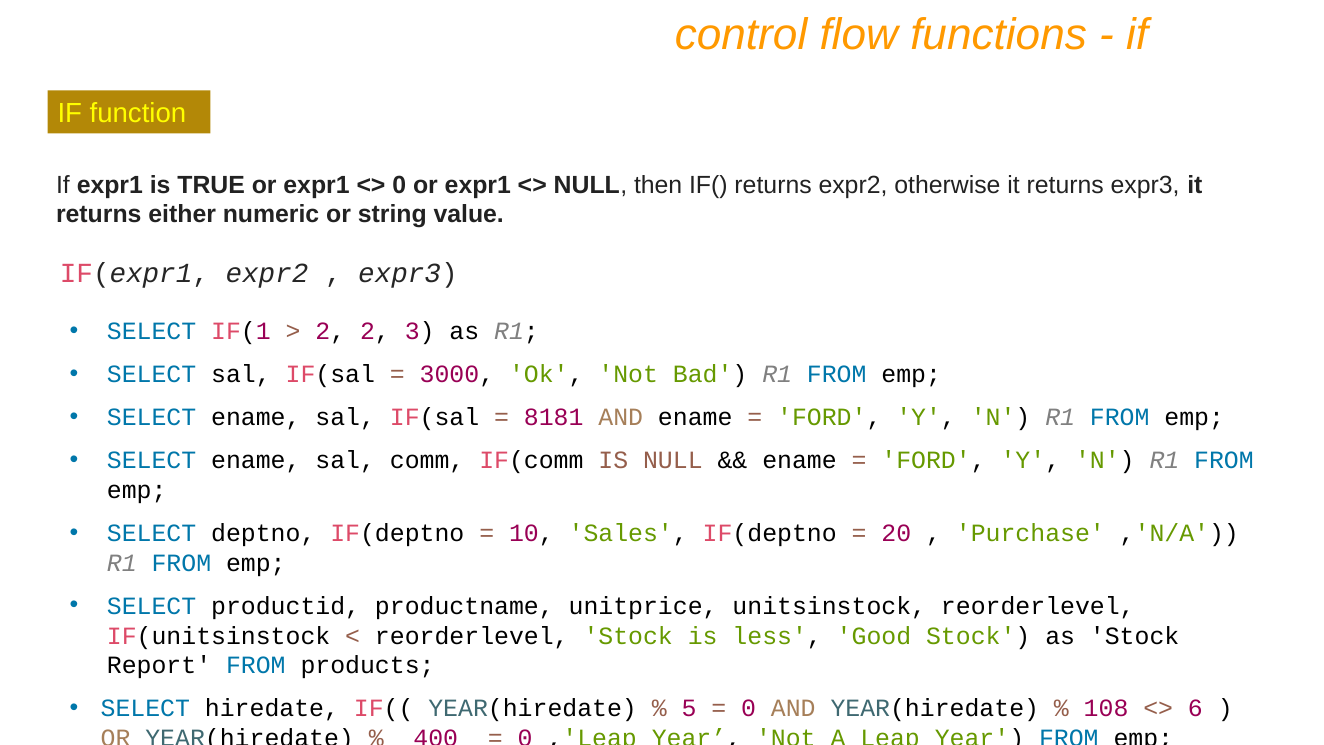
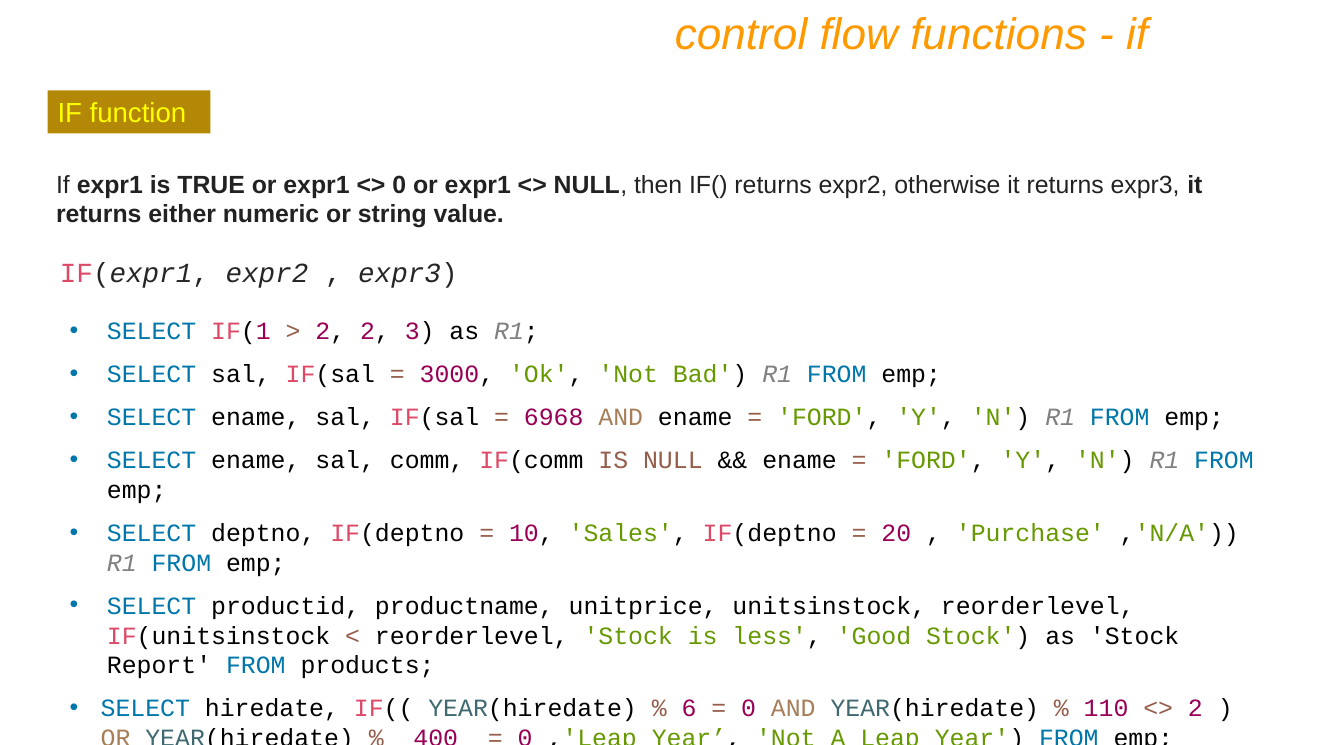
8181: 8181 -> 6968 (554, 417)
5: 5 -> 6 (689, 708)
108: 108 -> 110 (1106, 708)
6: 6 -> 2 (1195, 708)
